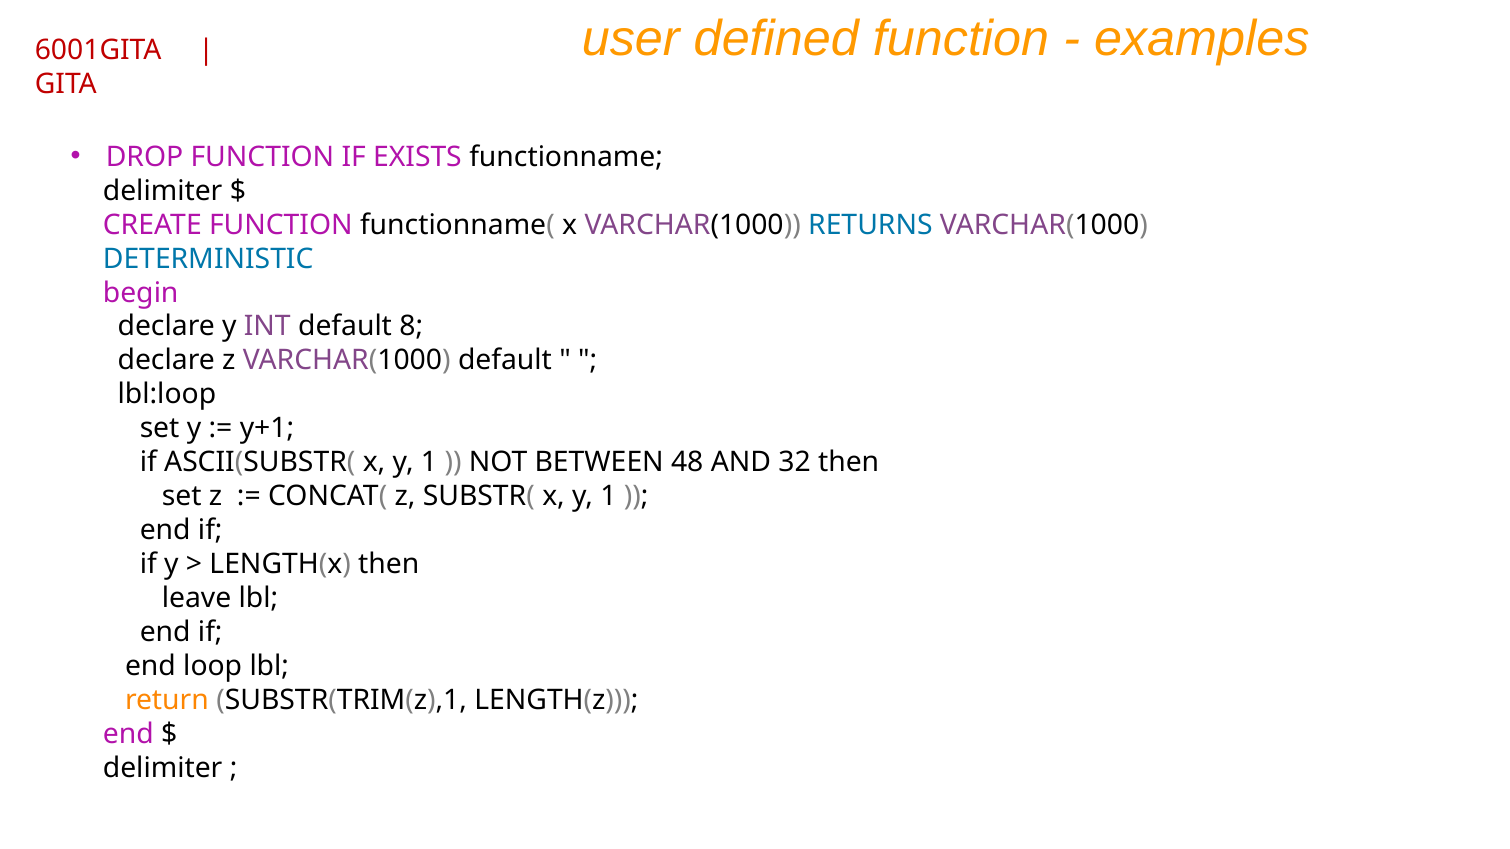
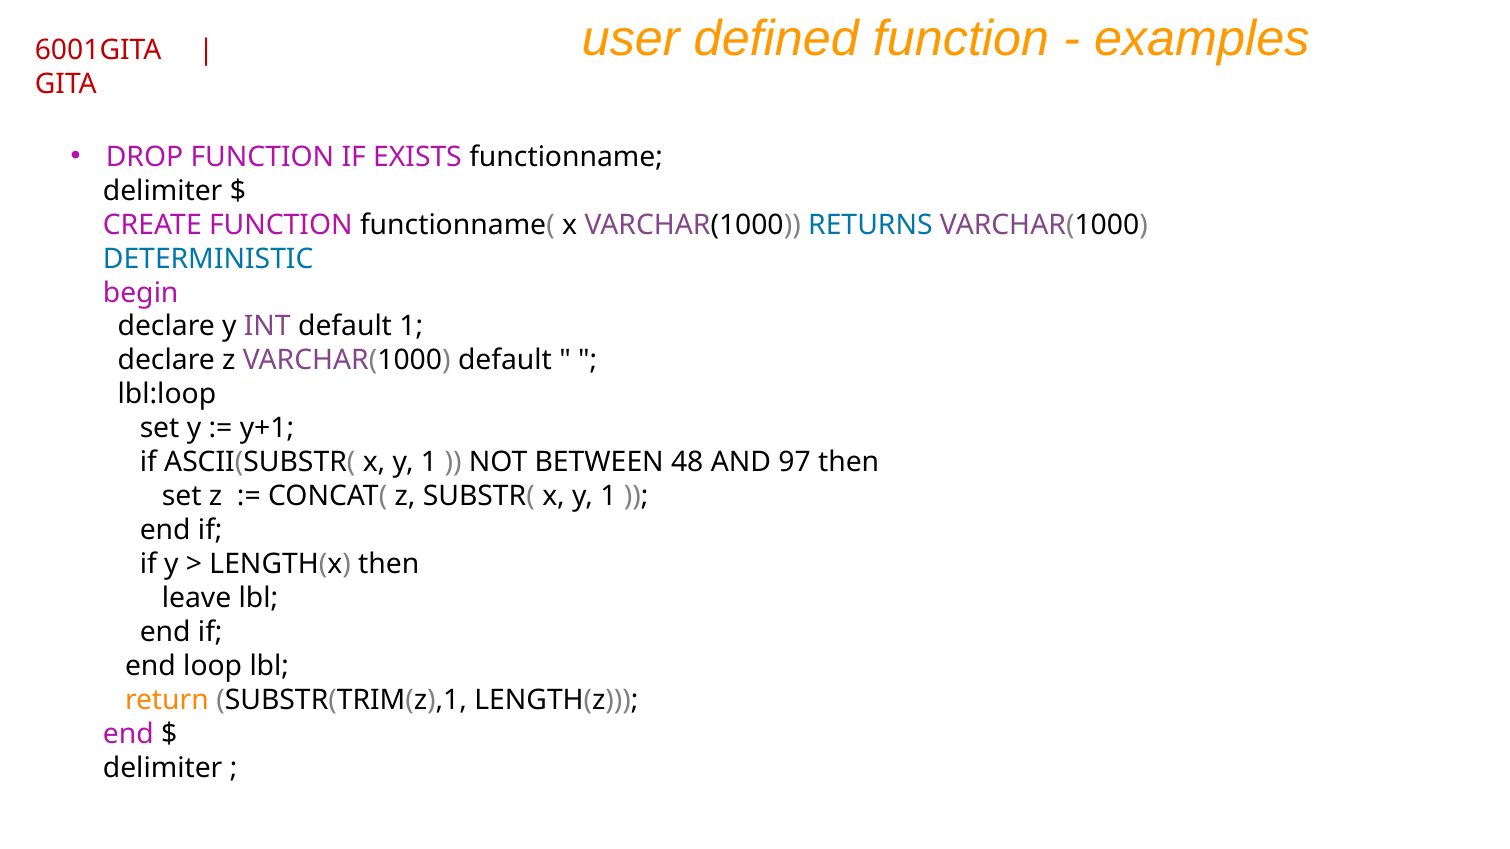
default 8: 8 -> 1 (411, 327)
32: 32 -> 97 (795, 463)
